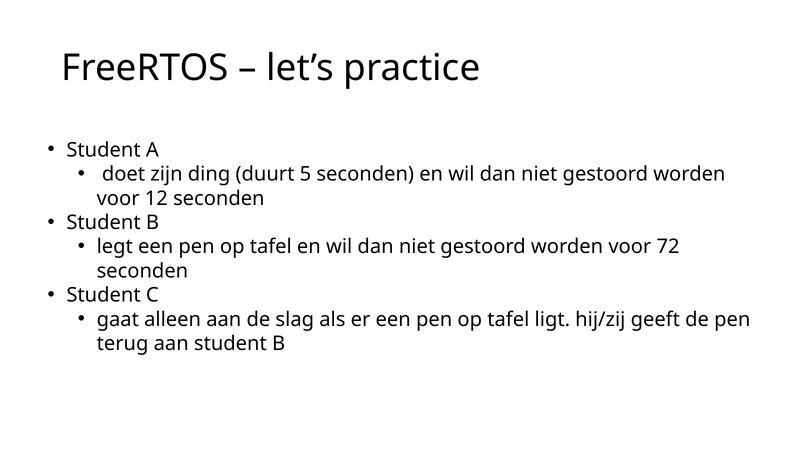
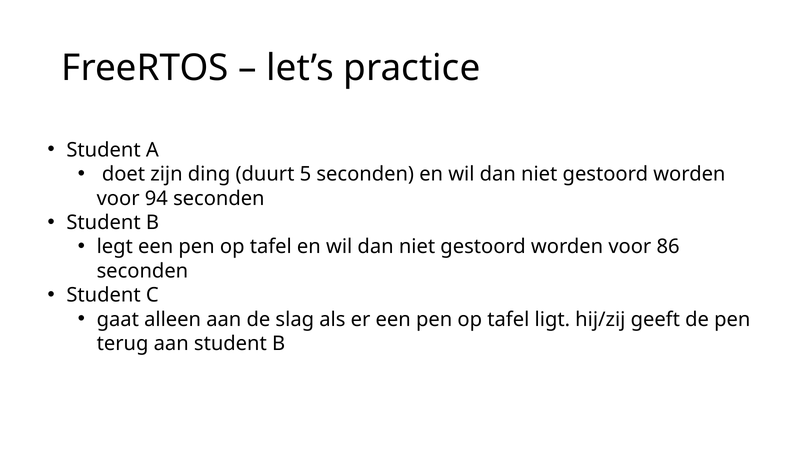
12: 12 -> 94 (156, 198)
72: 72 -> 86 (668, 246)
